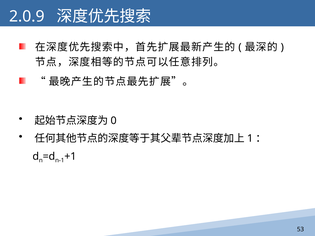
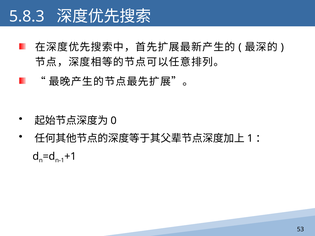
2.0.9: 2.0.9 -> 5.8.3 (27, 16)
